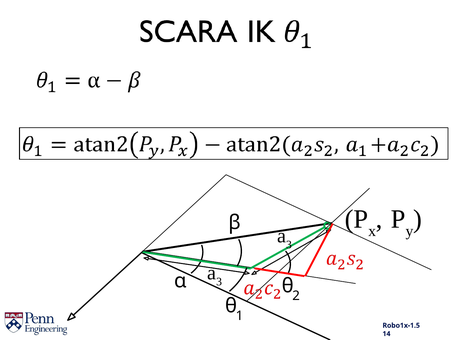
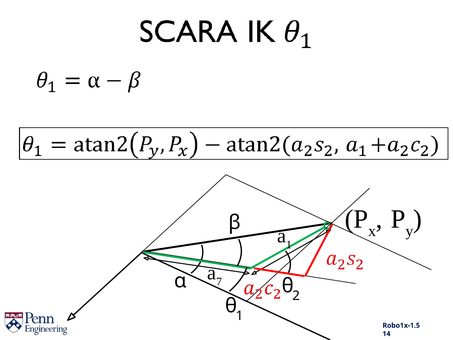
3: 3 -> 1 (289, 245)
3: 3 -> 7 (219, 282)
